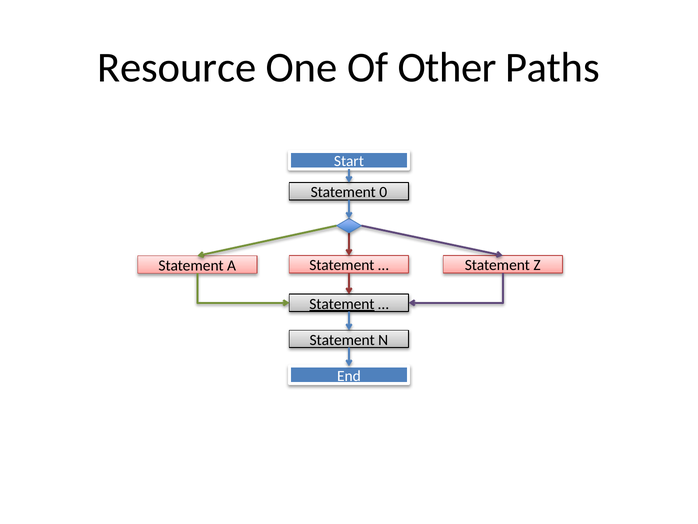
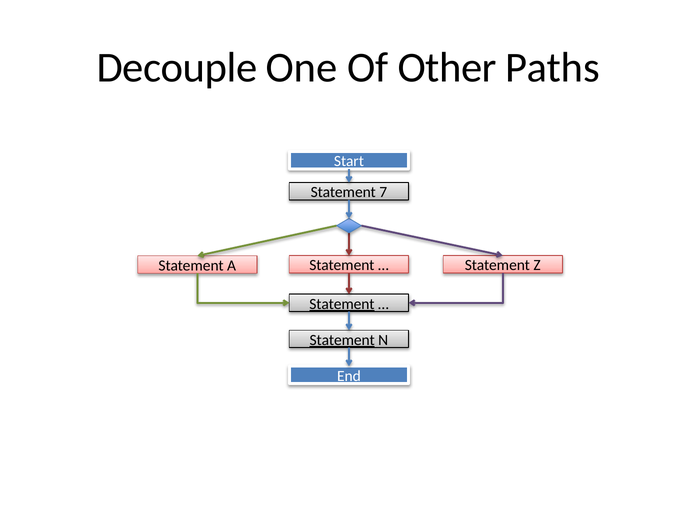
Resource: Resource -> Decouple (177, 68)
0: 0 -> 7 (383, 192)
Statement underline: none -> present (342, 340)
